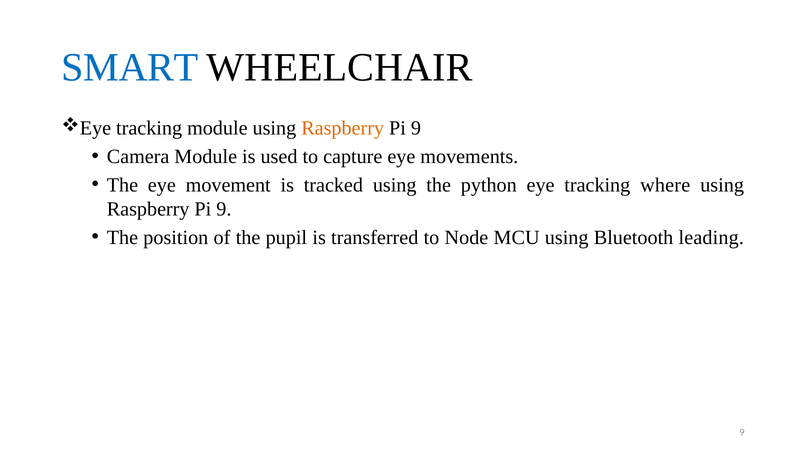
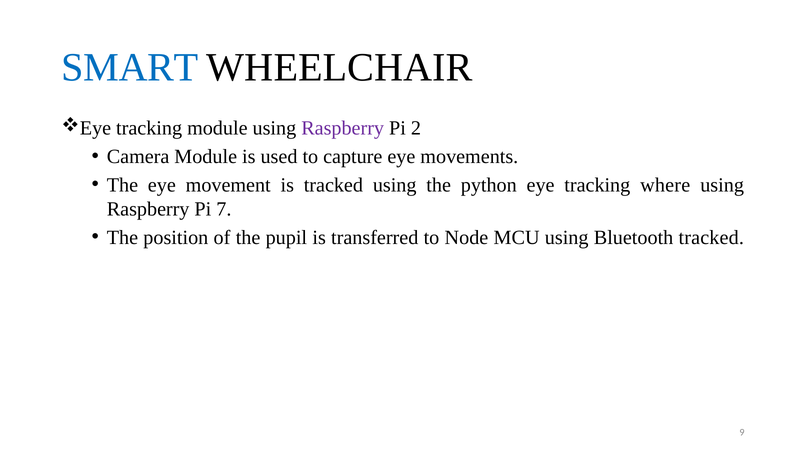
Raspberry colour: orange -> purple (343, 128)
9: 9 -> 2 (416, 128)
9: 9 -> 7 (224, 209)
Bluetooth leading: leading -> tracked (711, 238)
